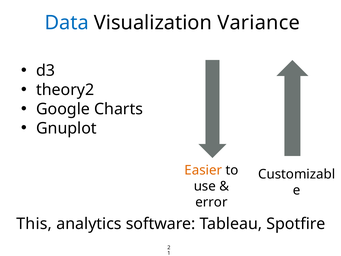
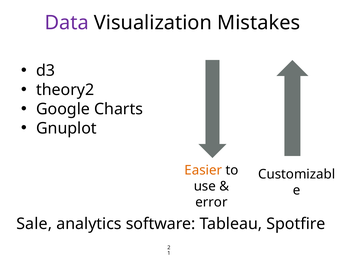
Data colour: blue -> purple (67, 23)
Variance: Variance -> Mistakes (259, 23)
This: This -> Sale (34, 224)
